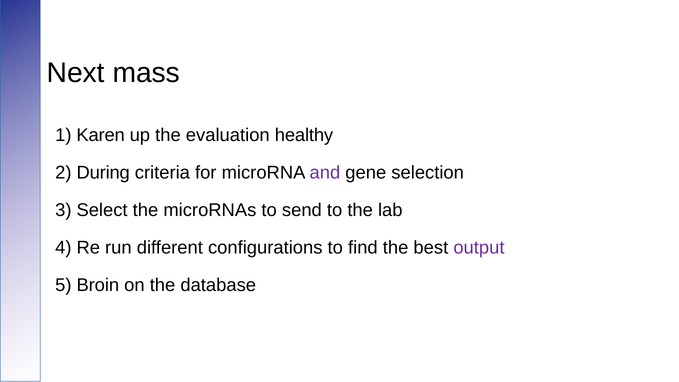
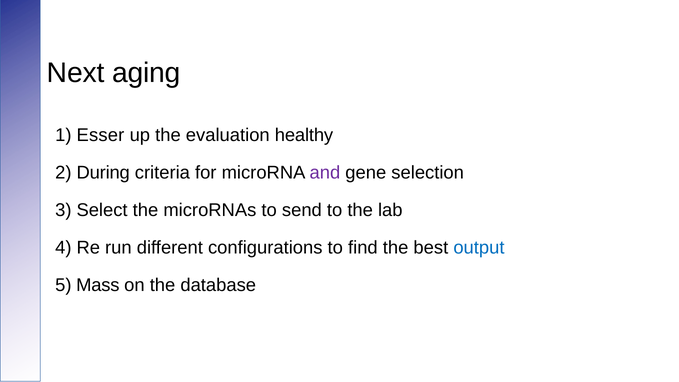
mass: mass -> aging (146, 73)
Karen: Karen -> Esser (100, 135)
output colour: purple -> blue (479, 248)
Broin: Broin -> Mass (98, 285)
